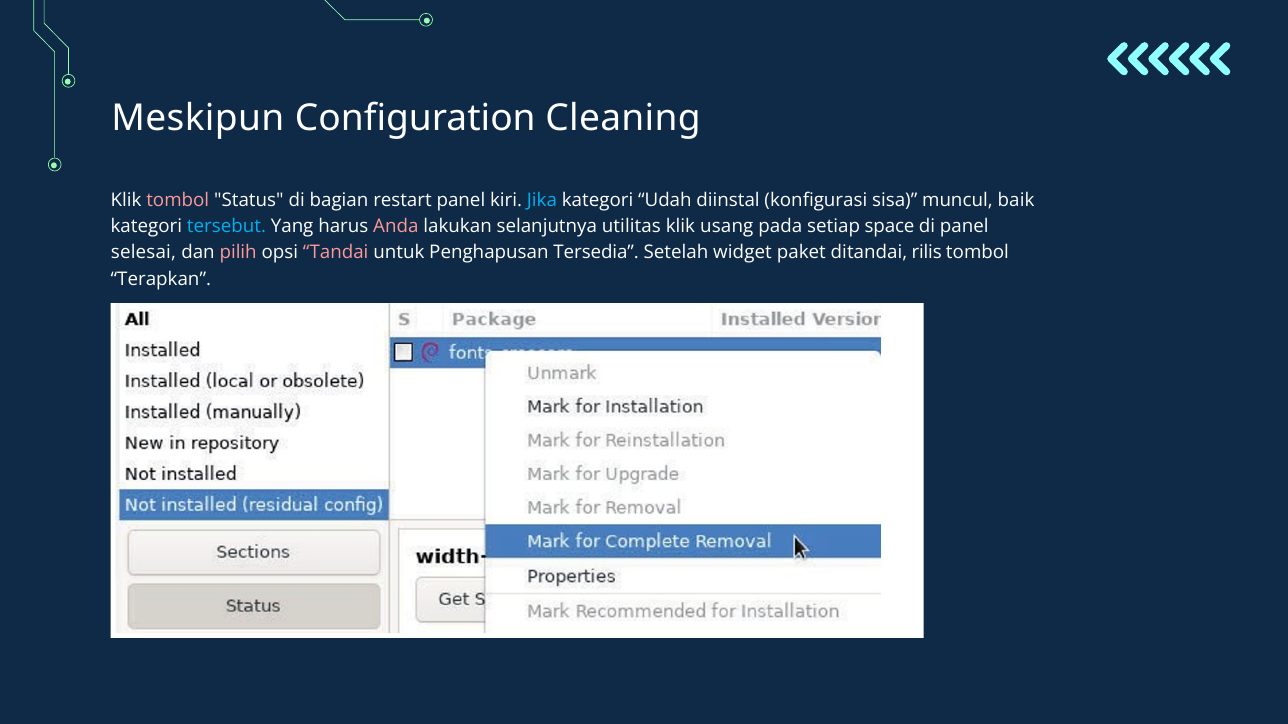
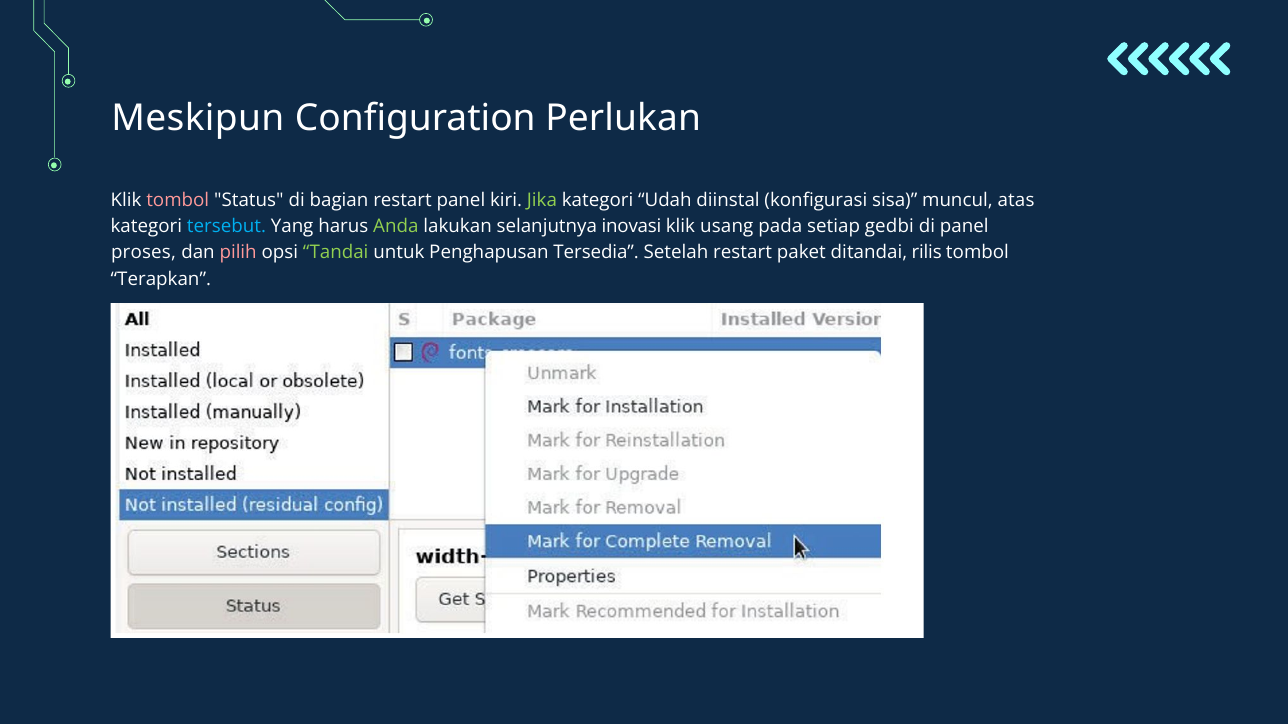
Cleaning: Cleaning -> Perlukan (623, 118)
Jika colour: light blue -> light green (542, 200)
baik: baik -> atas (1016, 200)
Anda colour: pink -> light green (396, 226)
utilitas: utilitas -> inovasi (631, 226)
space: space -> gedbi (889, 226)
selesai: selesai -> proses (143, 253)
Tandai colour: pink -> light green (336, 253)
Setelah widget: widget -> restart (743, 253)
